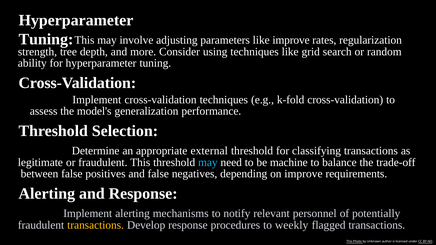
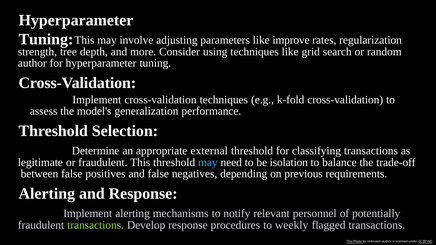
ability: ability -> author (32, 63)
machine: machine -> isolation (289, 162)
on improve: improve -> previous (304, 174)
transactions colour: yellow -> light green (96, 225)
